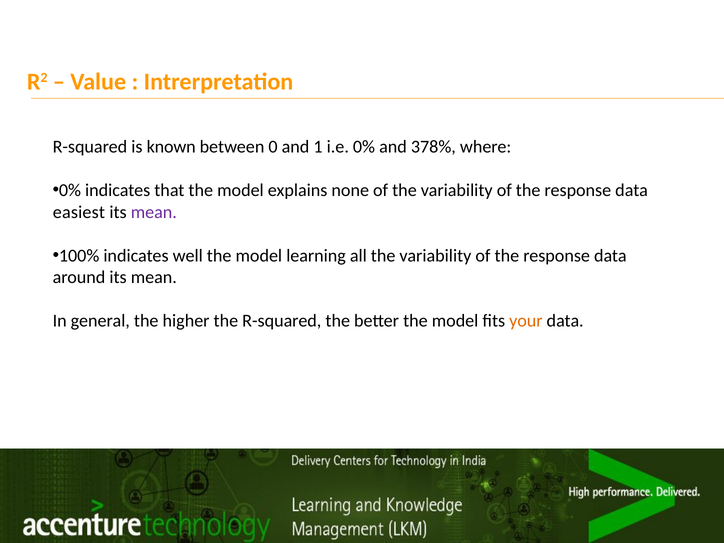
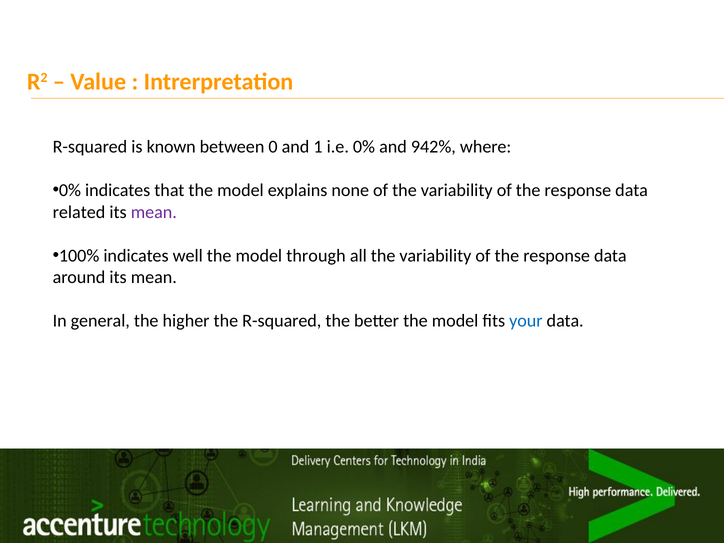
378%: 378% -> 942% (433, 147)
easiest: easiest -> related (79, 212)
learning: learning -> through (316, 256)
your colour: orange -> blue (526, 321)
